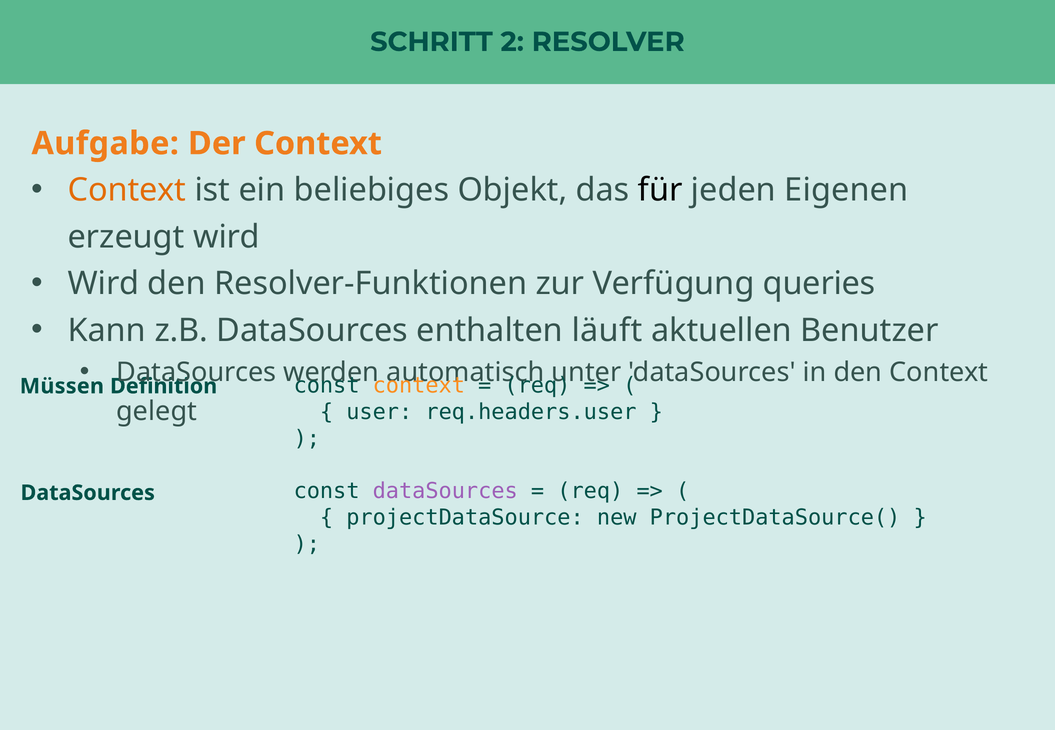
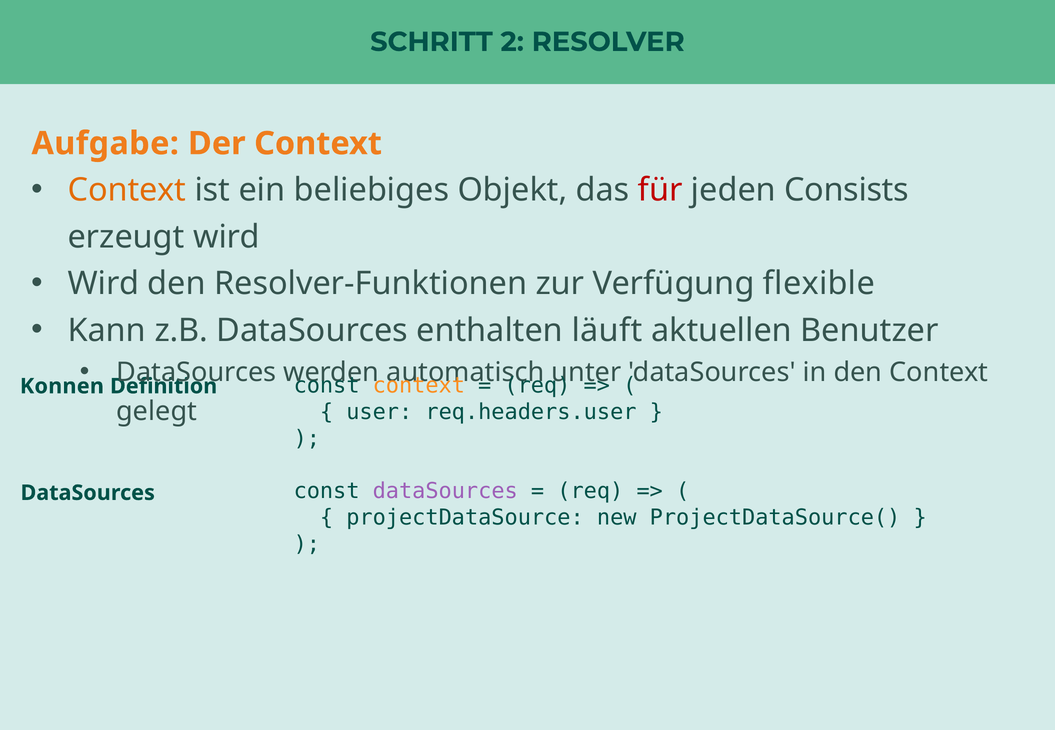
für colour: black -> red (660, 190)
Eigenen: Eigenen -> Consists (847, 190)
queries: queries -> flexible (819, 284)
Müssen: Müssen -> Konnen (62, 386)
